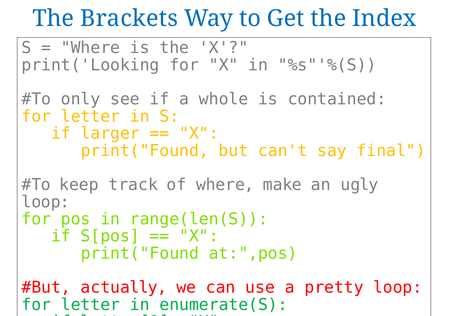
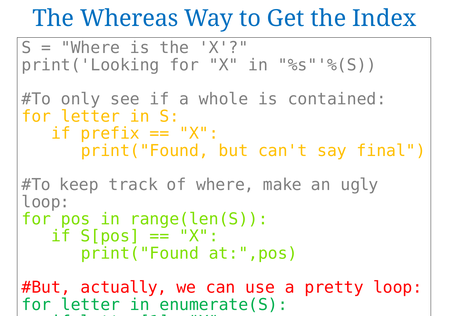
Brackets: Brackets -> Whereas (129, 18)
larger: larger -> prefix (110, 134)
